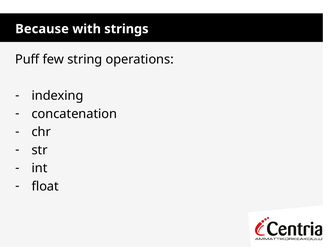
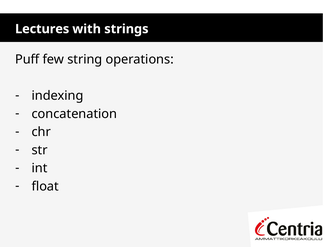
Because: Because -> Lectures (42, 29)
